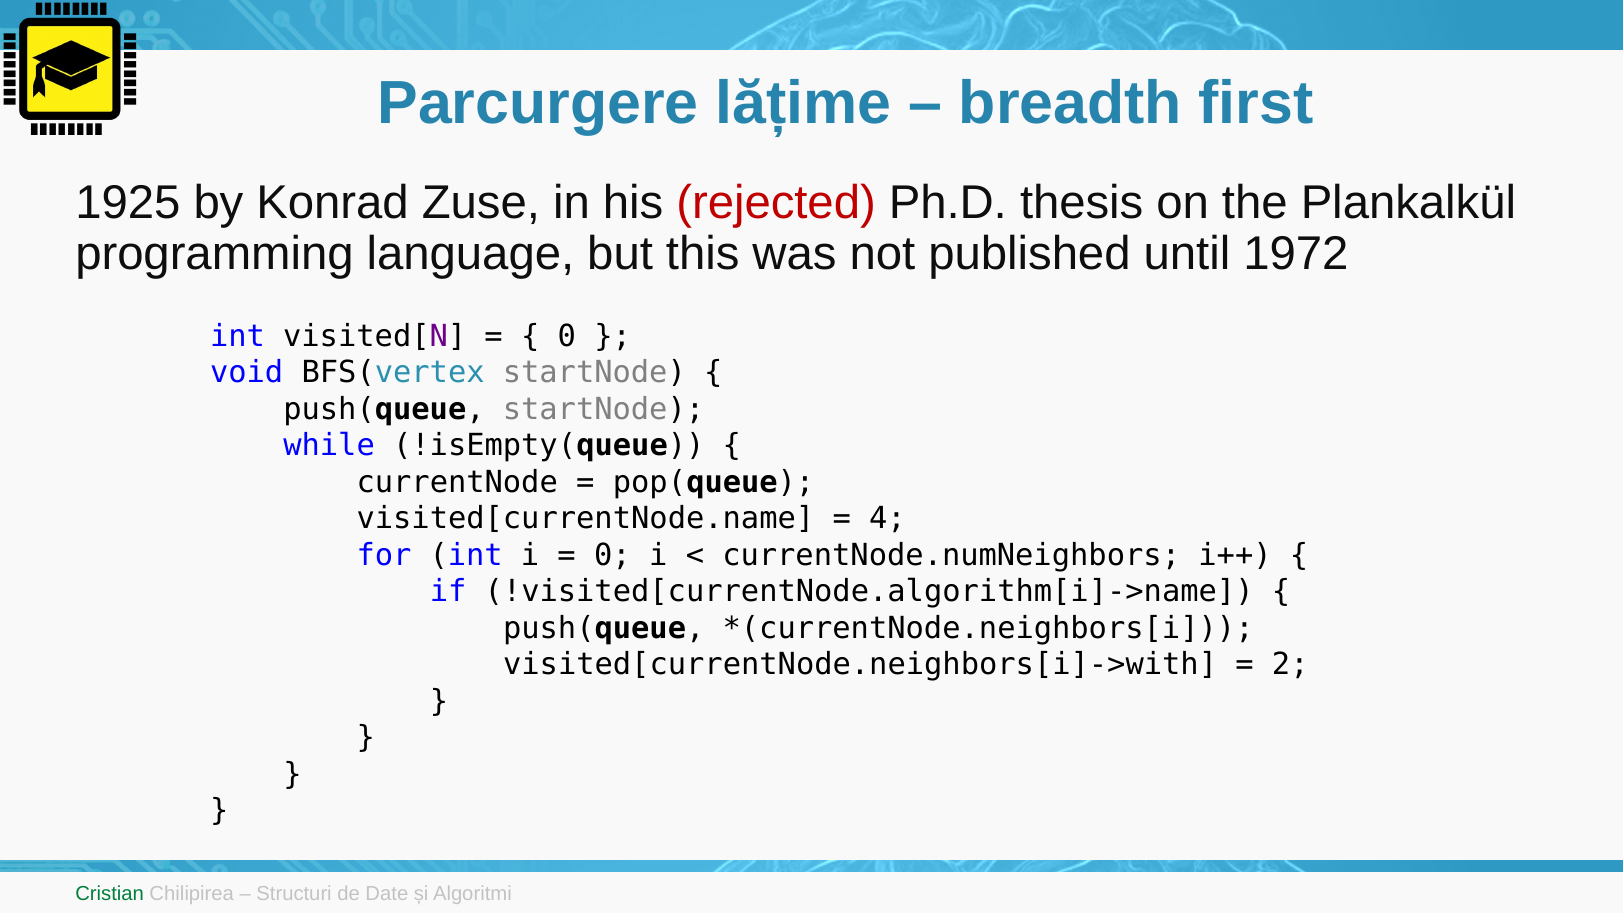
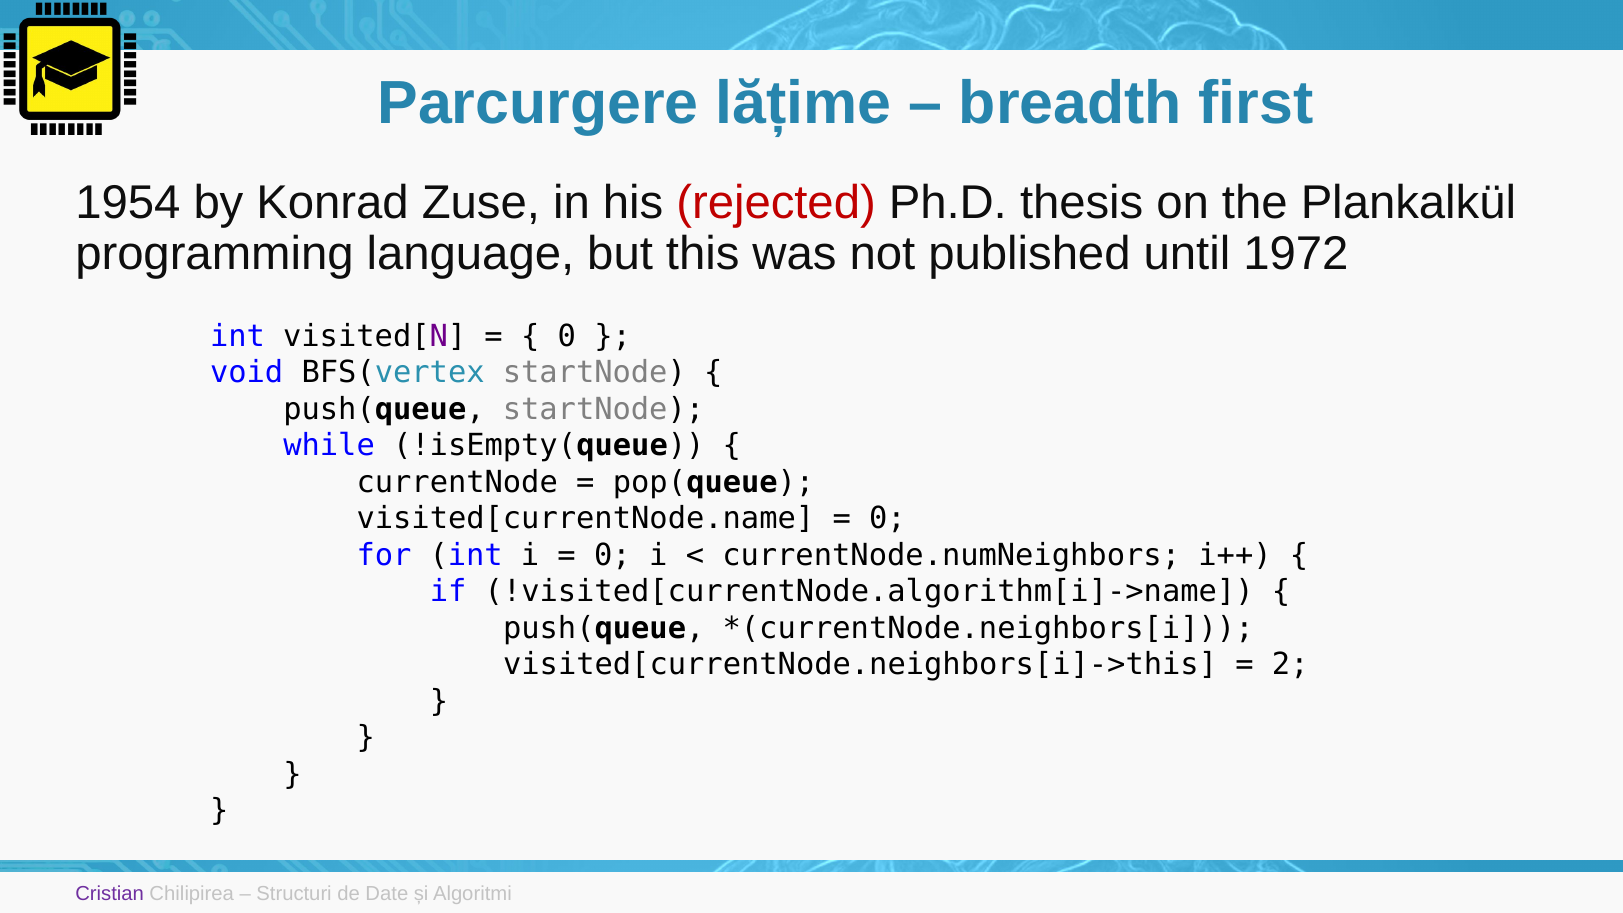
1925: 1925 -> 1954 (128, 203)
4: 4 -> 0 (887, 519)
visited[currentNode.neighbors[i]->with: visited[currentNode.neighbors[i]->with -> visited[currentNode.neighbors[i]->this (860, 665)
Cristian colour: green -> purple (110, 893)
